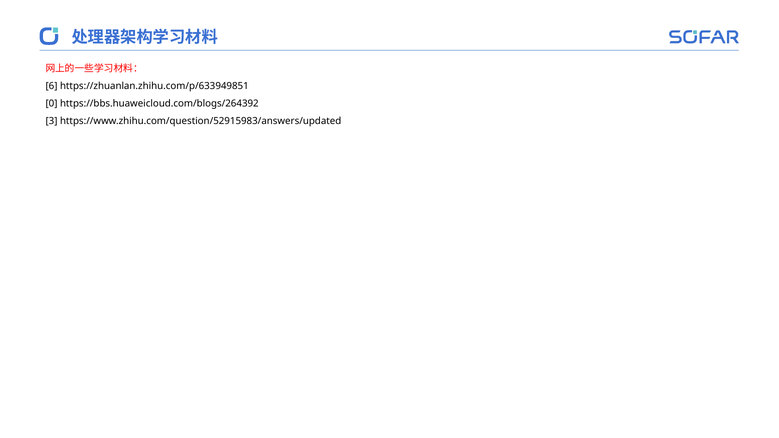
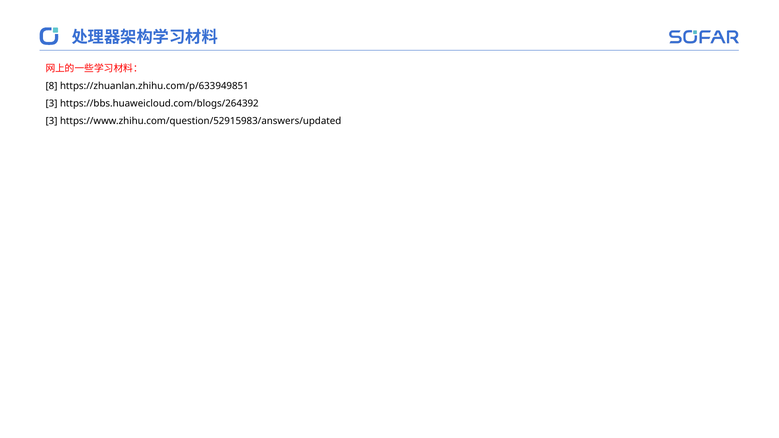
6: 6 -> 8 (52, 86)
0: 0 -> 3 (52, 104)
